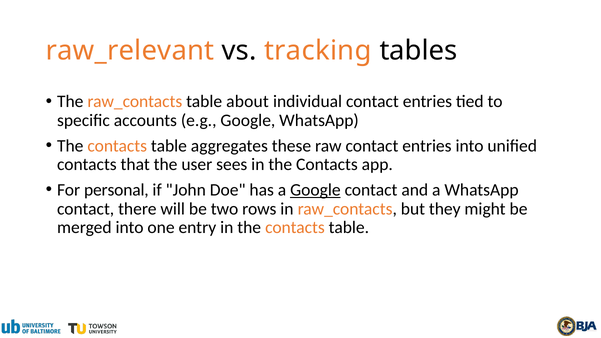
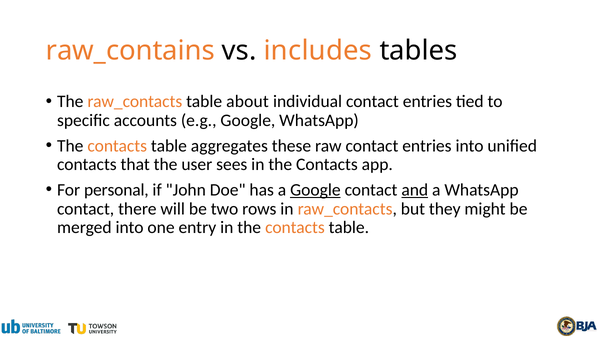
raw_relevant: raw_relevant -> raw_contains (130, 50)
tracking: tracking -> includes (318, 50)
and underline: none -> present (415, 190)
